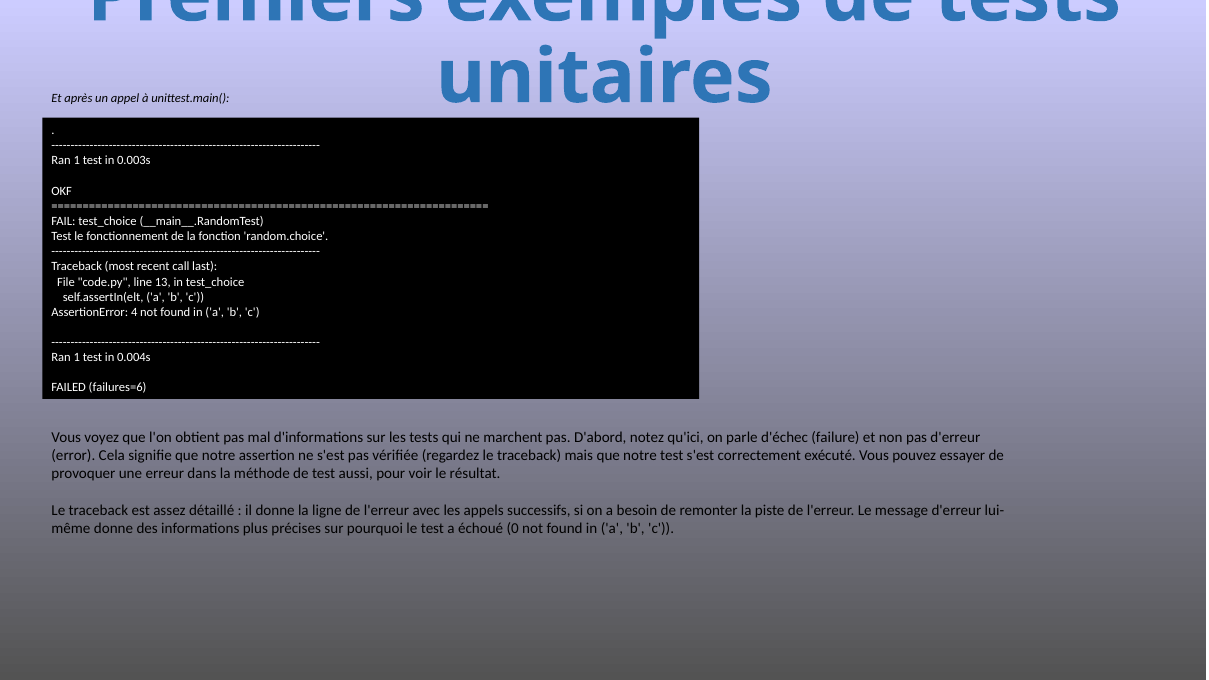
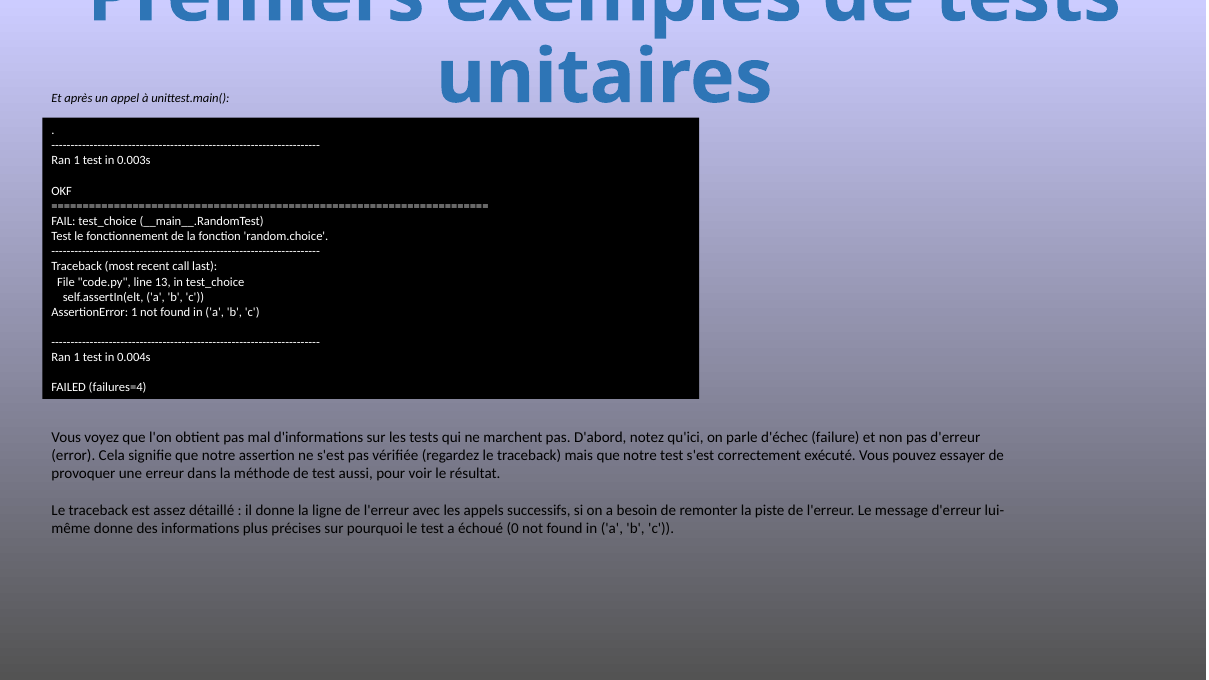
AssertionError 4: 4 -> 1 (134, 312)
failures=6: failures=6 -> failures=4 (118, 388)
